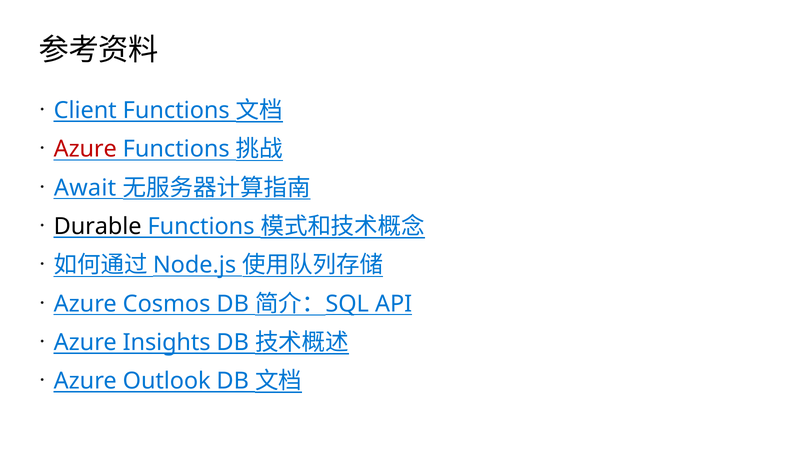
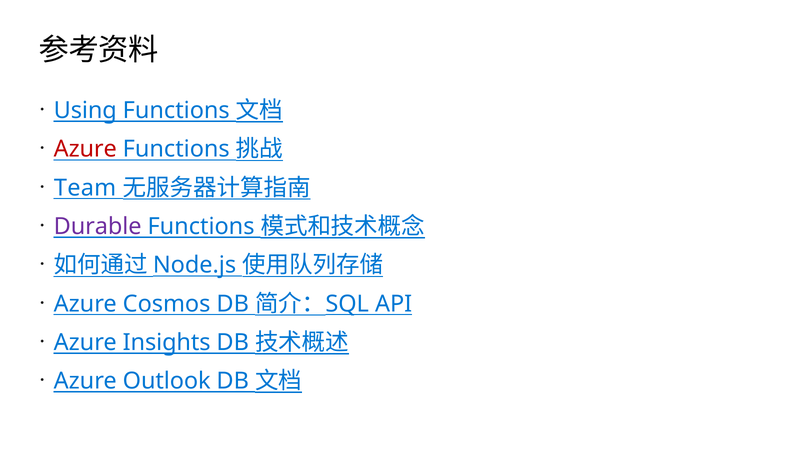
Client: Client -> Using (85, 111)
Await: Await -> Team (85, 188)
Durable colour: black -> purple (98, 227)
